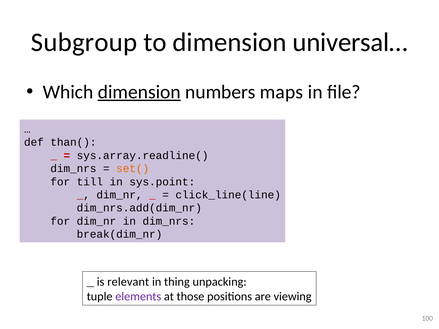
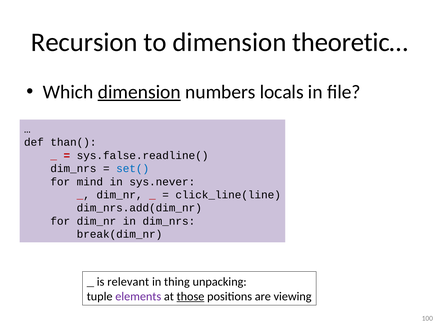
Subgroup: Subgroup -> Recursion (84, 42)
universal…: universal… -> theoretic… (350, 42)
maps: maps -> locals (282, 92)
sys.array.readline(: sys.array.readline( -> sys.false.readline( (143, 156)
set( colour: orange -> blue (133, 169)
till: till -> mind (90, 182)
sys.point: sys.point -> sys.never (162, 182)
those underline: none -> present (190, 297)
